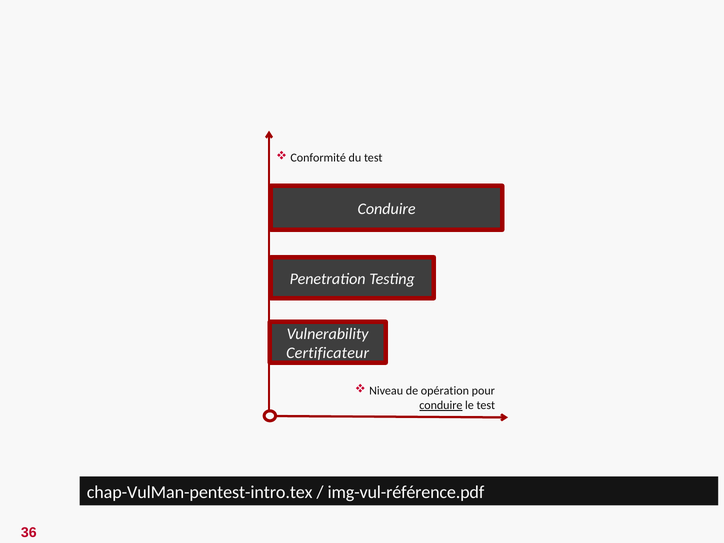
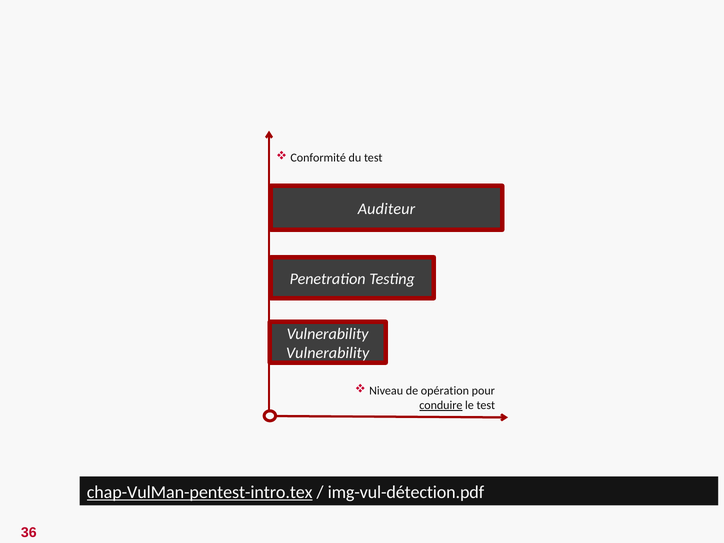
Conduire: Conduire -> Auditeur (386, 209)
Certificateur: Certificateur -> Vulnerability (328, 353)
chap-VulMan-pentest-intro.tex underline: none -> present (200, 492)
img-vul-référence.pdf: img-vul-référence.pdf -> img-vul-détection.pdf (406, 492)
